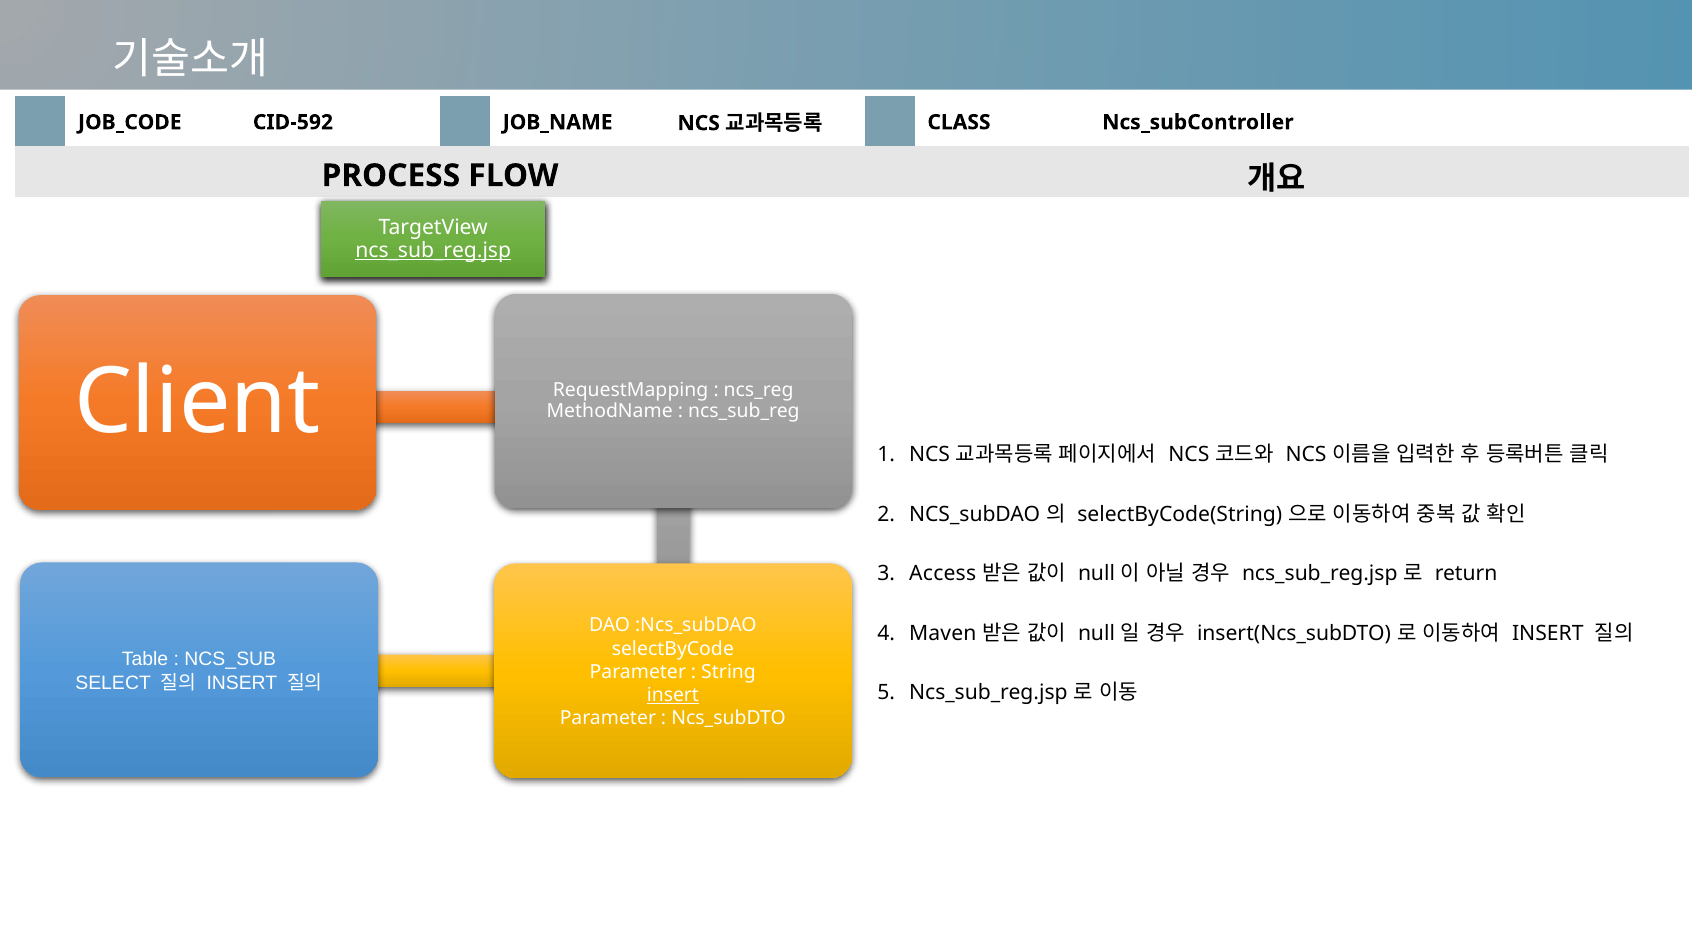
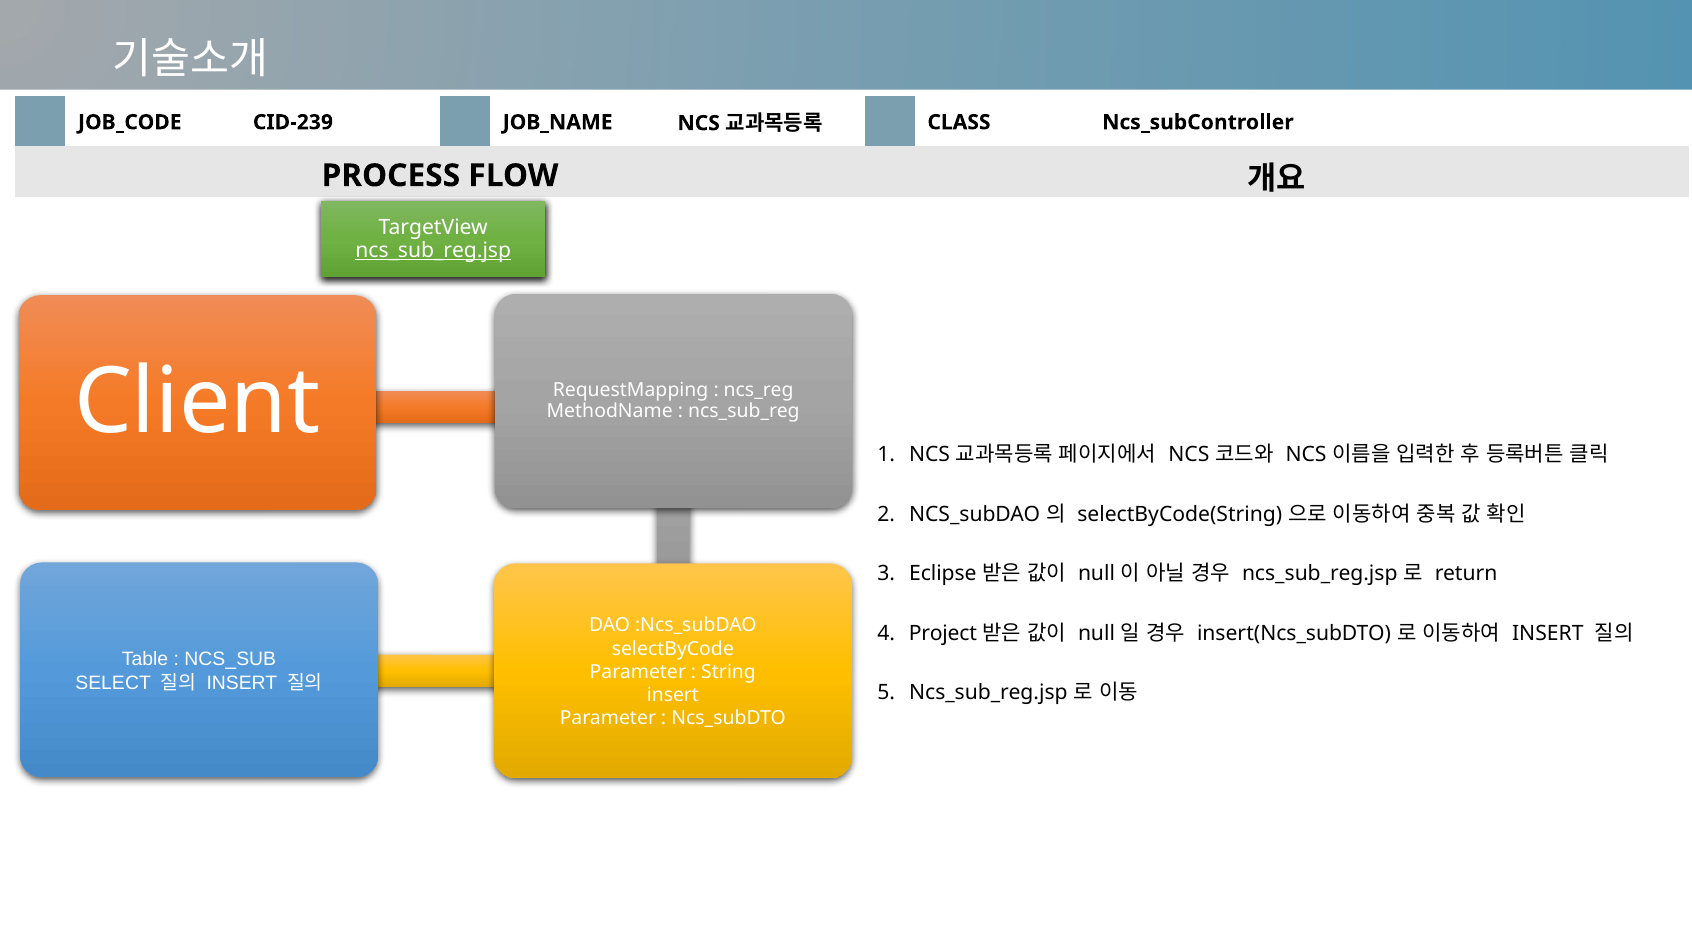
CID-592: CID-592 -> CID-239 (293, 122)
Access: Access -> Eclipse (943, 574)
Maven: Maven -> Project (943, 633)
insert underline: present -> none (673, 695)
